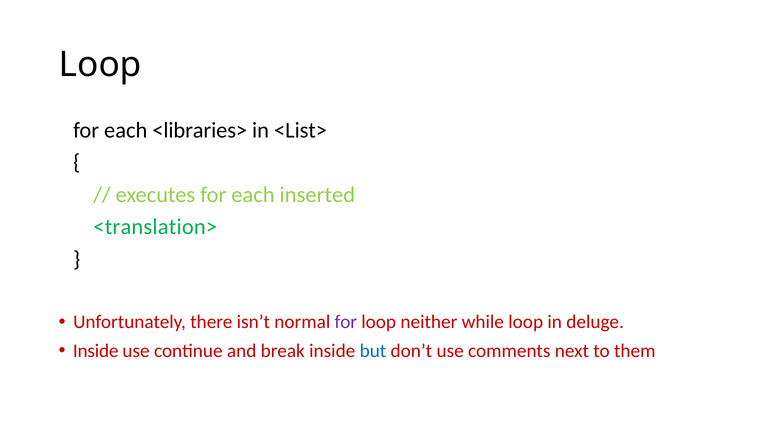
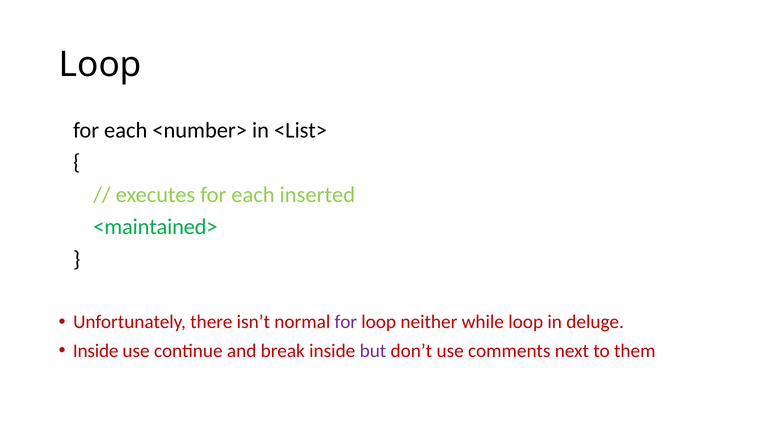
<libraries>: <libraries> -> <number> (200, 130)
<translation>: <translation> -> <maintained> (155, 227)
but colour: blue -> purple (373, 351)
